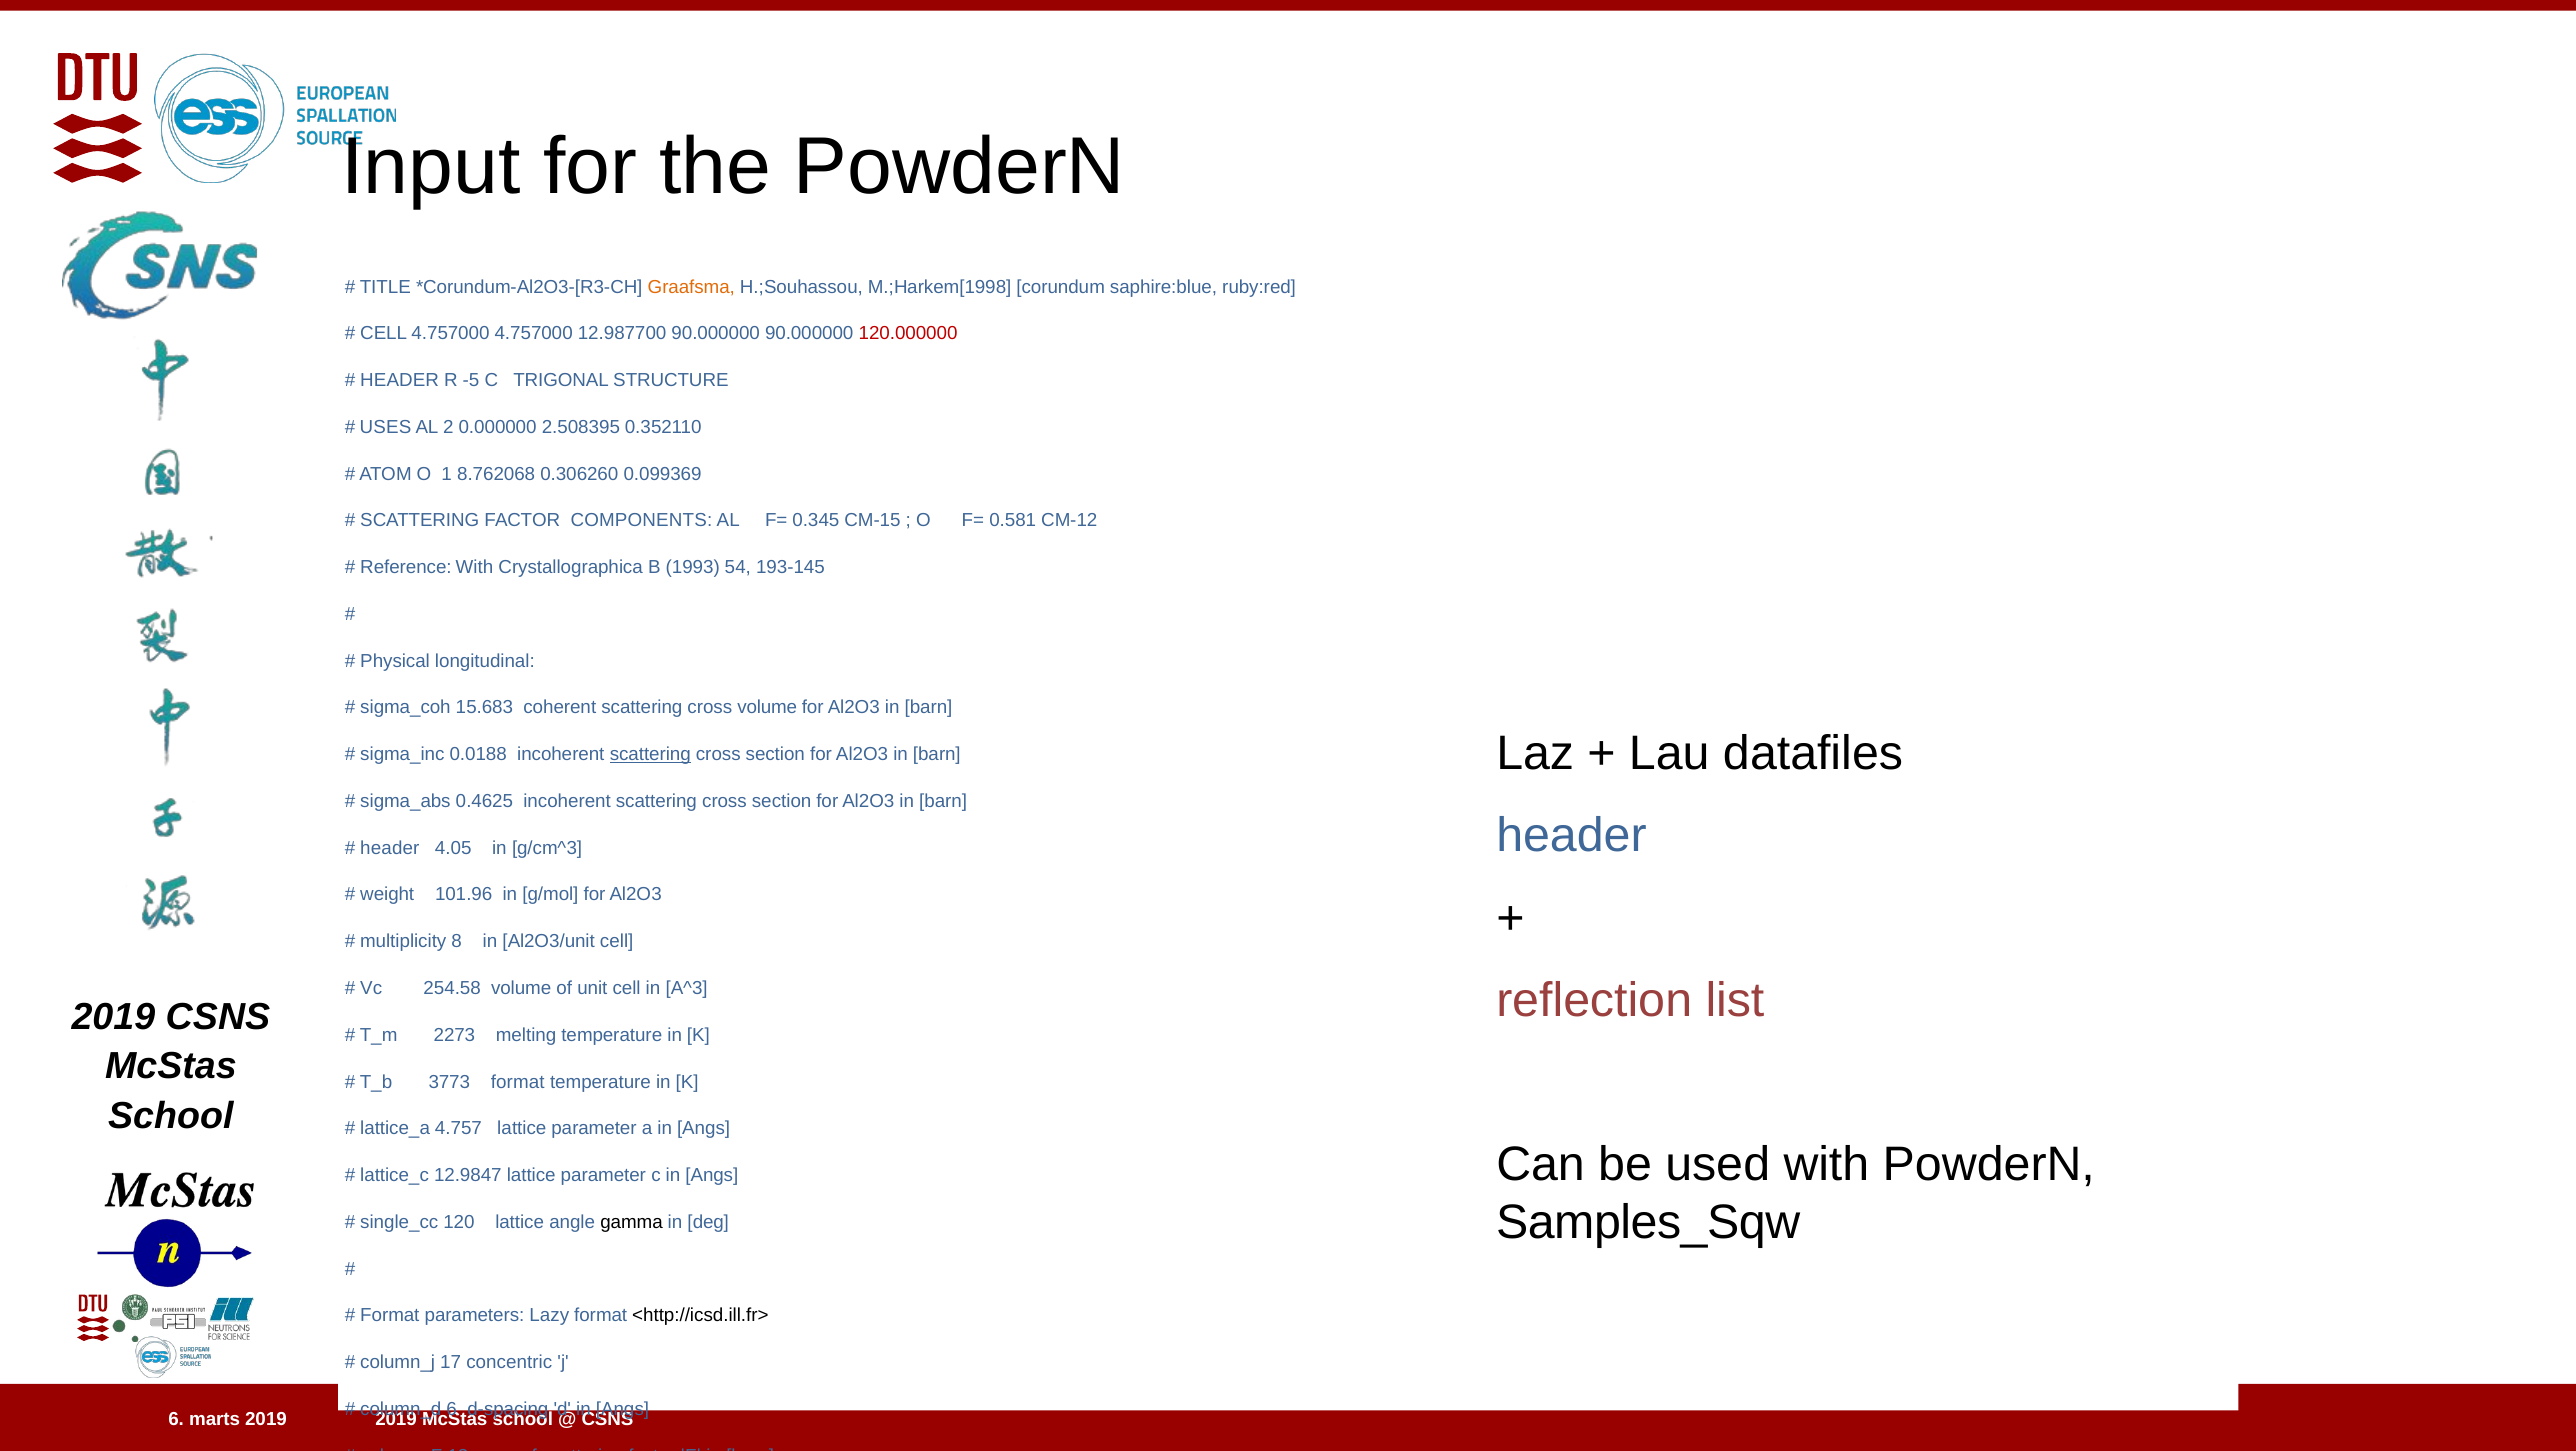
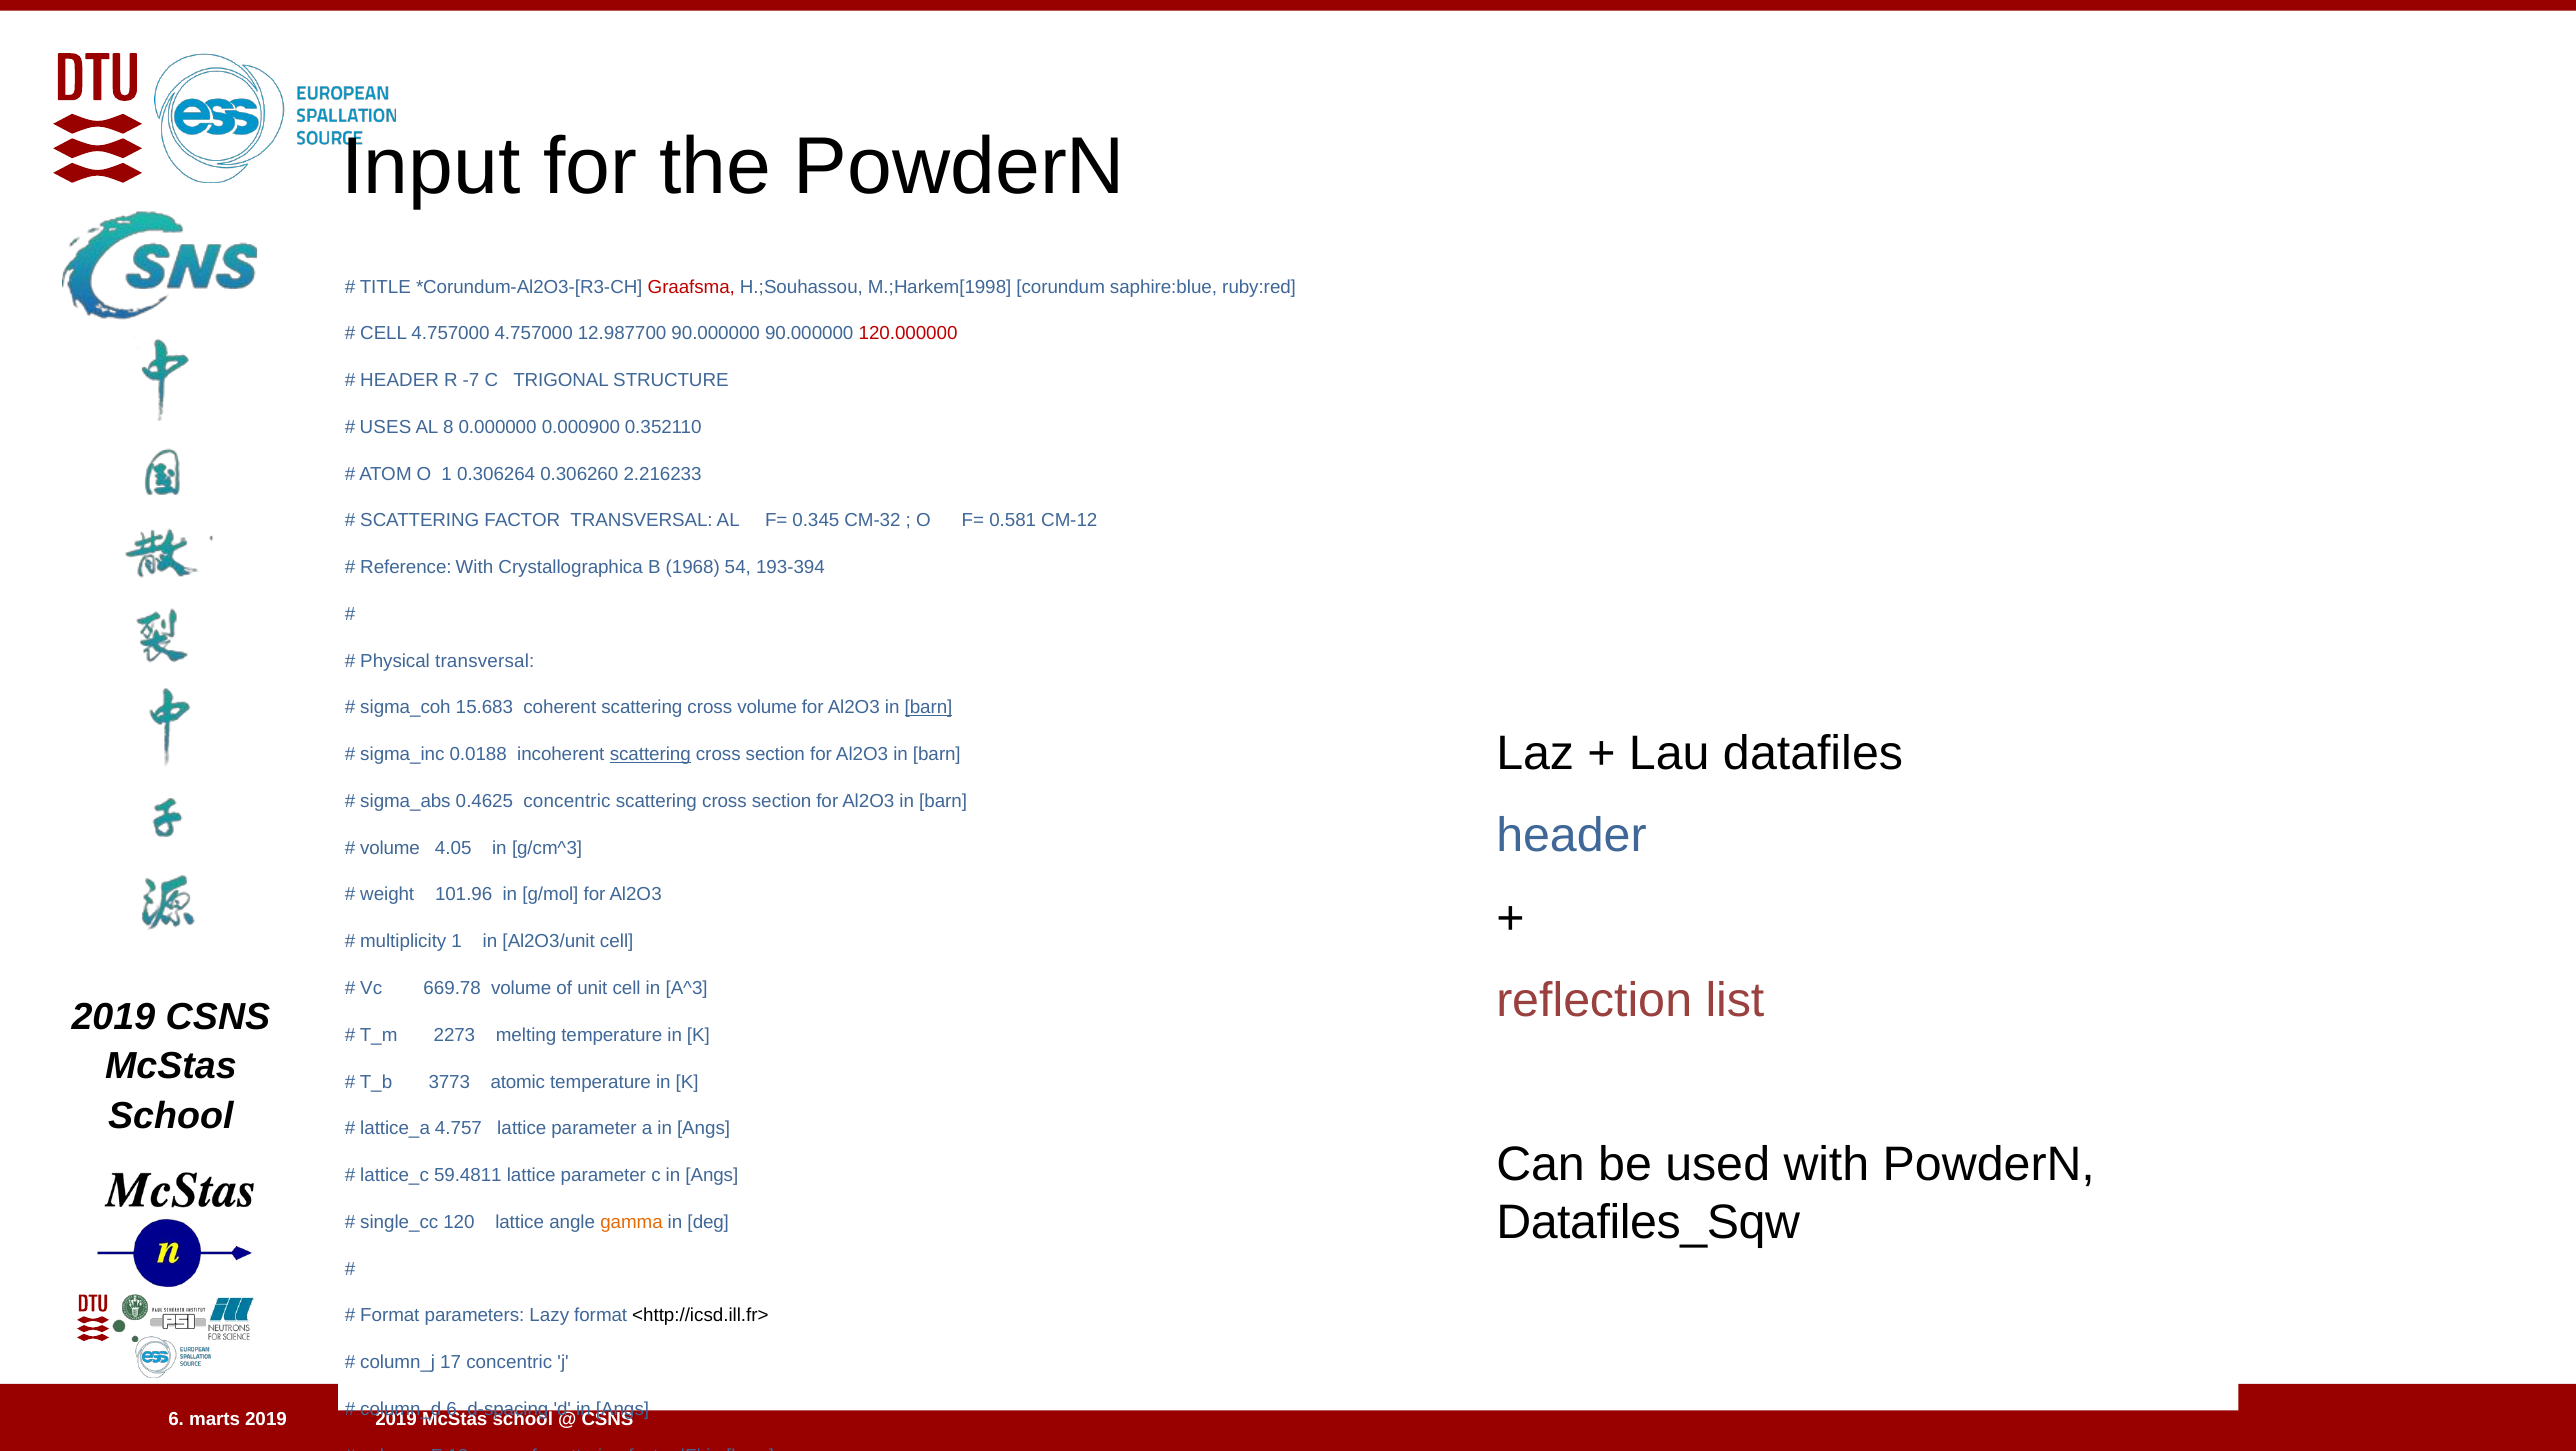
Graafsma colour: orange -> red (691, 287)
-5: -5 -> -7 (471, 380)
AL 2: 2 -> 8 (448, 427)
2.508395: 2.508395 -> 0.000900 (581, 427)
8.762068: 8.762068 -> 0.306264 (496, 474)
0.099369: 0.099369 -> 2.216233 (663, 474)
FACTOR COMPONENTS: COMPONENTS -> TRANSVERSAL (642, 520)
CM-15: CM-15 -> CM-32 (872, 520)
1993: 1993 -> 1968 (693, 567)
193-145: 193-145 -> 193-394 (790, 567)
Physical longitudinal: longitudinal -> transversal (485, 661)
barn underline: none -> present (929, 707)
0.4625 incoherent: incoherent -> concentric (567, 801)
header: header -> volume (390, 848)
multiplicity 8: 8 -> 1 (457, 941)
254.58: 254.58 -> 669.78 (452, 988)
3773 format: format -> atomic (518, 1081)
12.9847: 12.9847 -> 59.4811 (468, 1175)
Samples_Sqw: Samples_Sqw -> Datafiles_Sqw (1648, 1223)
gamma colour: black -> orange (632, 1222)
